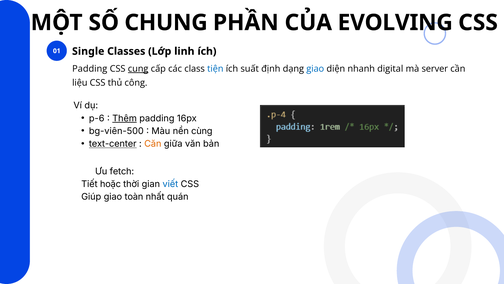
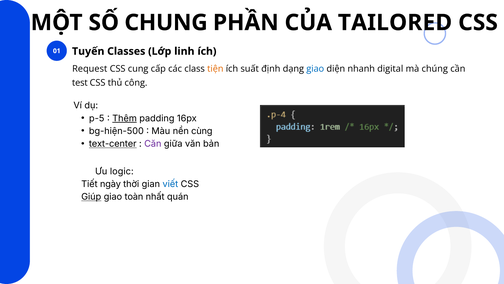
EVOLVING: EVOLVING -> TAILORED (395, 23)
Single: Single -> Tuyến (88, 51)
Padding: Padding -> Request (90, 69)
cung underline: present -> none (138, 69)
tiện colour: blue -> orange (215, 69)
server: server -> chúng (435, 69)
liệu: liệu -> test (80, 83)
p-6: p-6 -> p-5 (97, 118)
bg-viên-500: bg-viên-500 -> bg-hiện-500 (116, 131)
Căn colour: orange -> purple (153, 144)
fetch: fetch -> logic (122, 171)
hoặc: hoặc -> ngày (110, 184)
Giúp underline: none -> present (91, 197)
